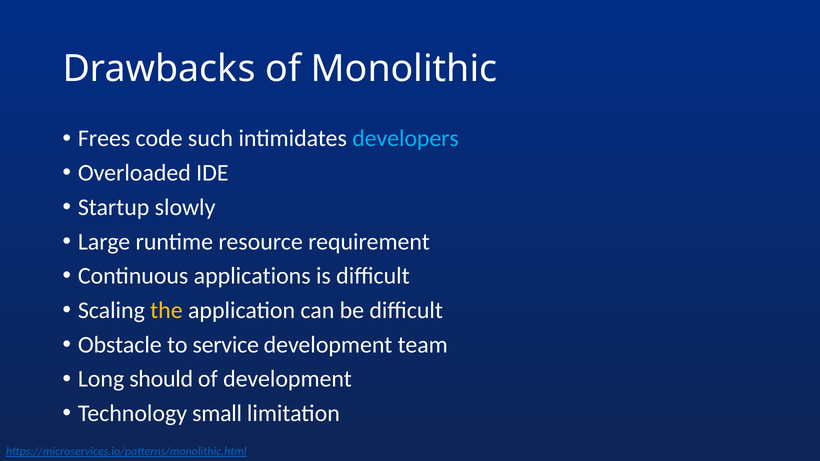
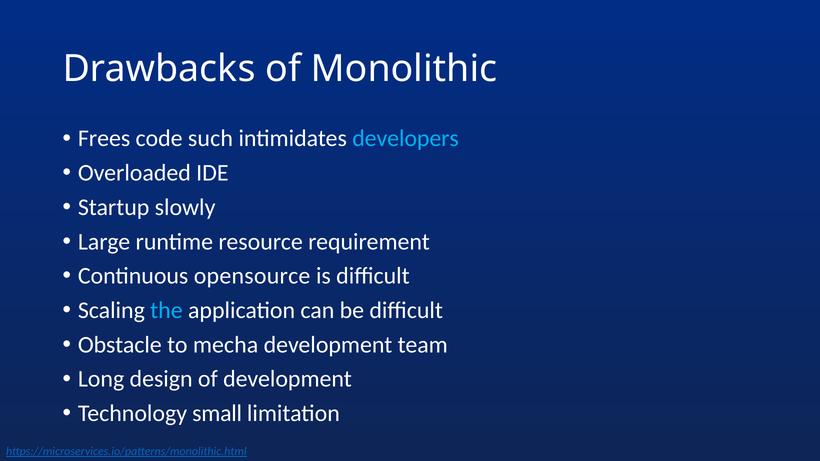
applications: applications -> opensource (252, 276)
the colour: yellow -> light blue (166, 311)
service: service -> mecha (226, 345)
should: should -> design (161, 379)
